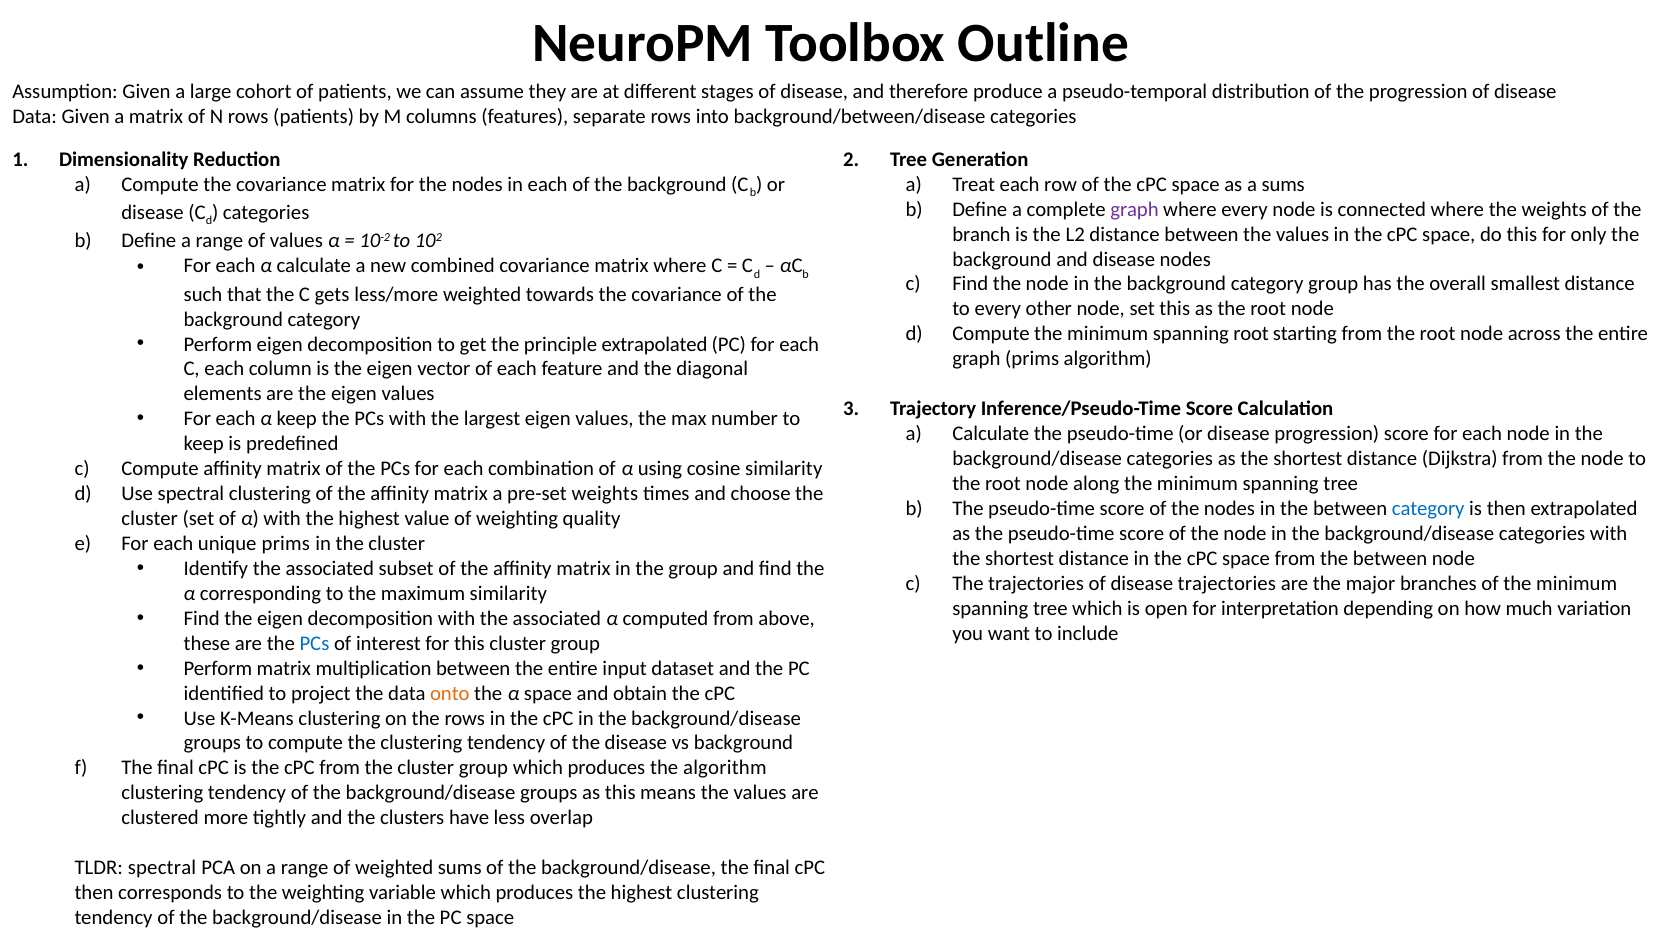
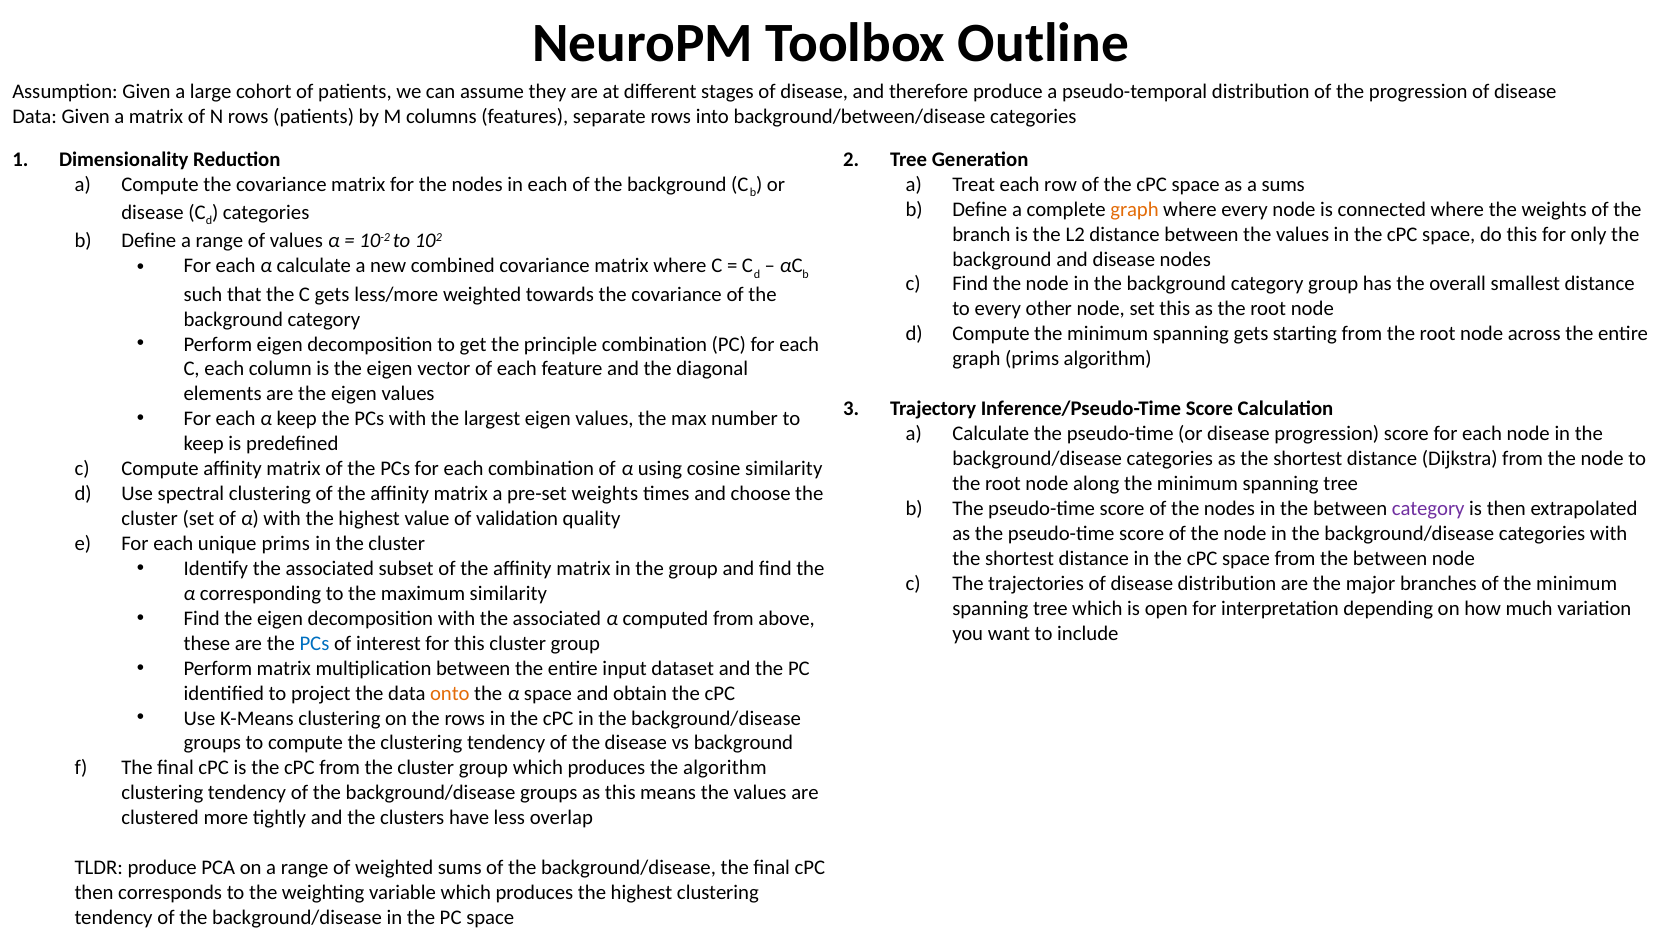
graph colour: purple -> orange (1135, 209)
spanning root: root -> gets (1251, 334)
principle extrapolated: extrapolated -> combination (654, 344)
category colour: blue -> purple (1428, 508)
of weighting: weighting -> validation (517, 519)
disease trajectories: trajectories -> distribution (1227, 583)
TLDR spectral: spectral -> produce (162, 868)
